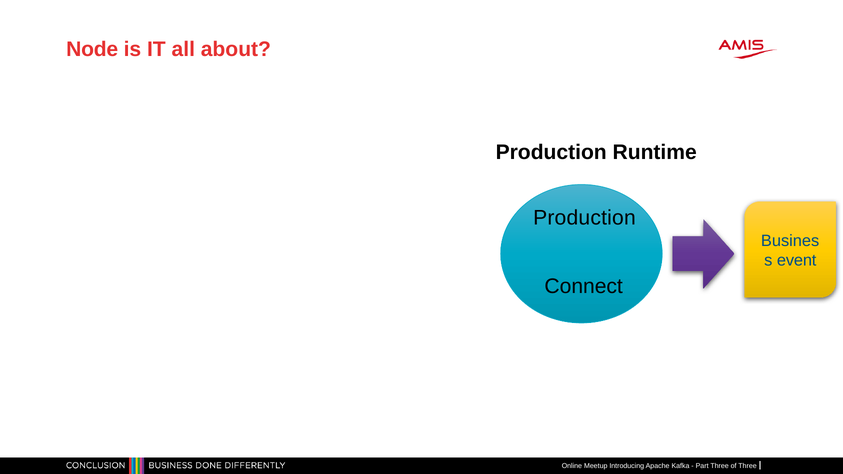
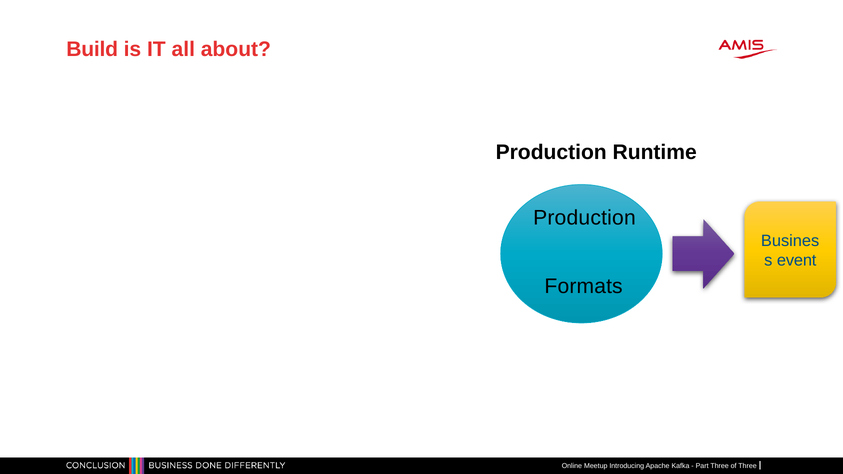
Node: Node -> Build (92, 49)
Connect: Connect -> Formats (584, 287)
